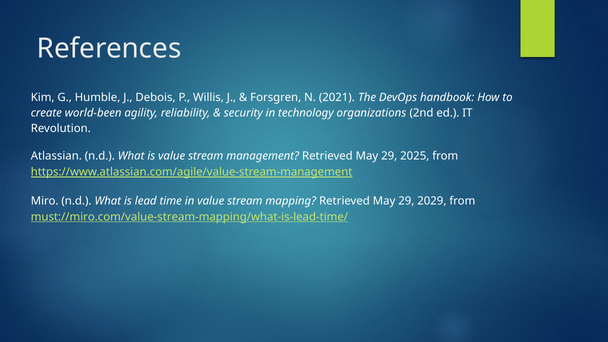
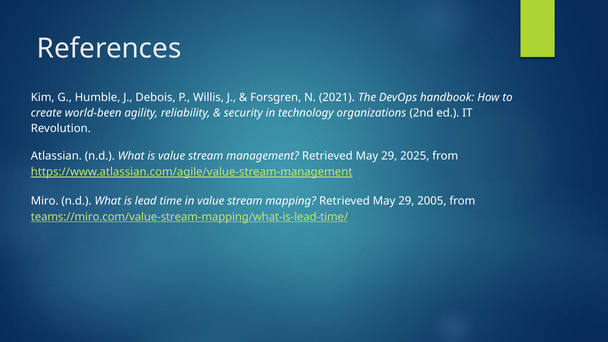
2029: 2029 -> 2005 (432, 201)
must://miro.com/value-stream-mapping/what-is-lead-time/: must://miro.com/value-stream-mapping/what-is-lead-time/ -> teams://miro.com/value-stream-mapping/what-is-lead-time/ (189, 217)
